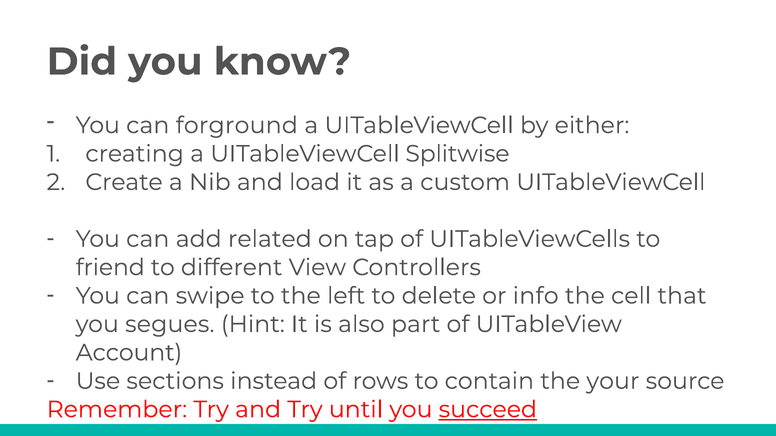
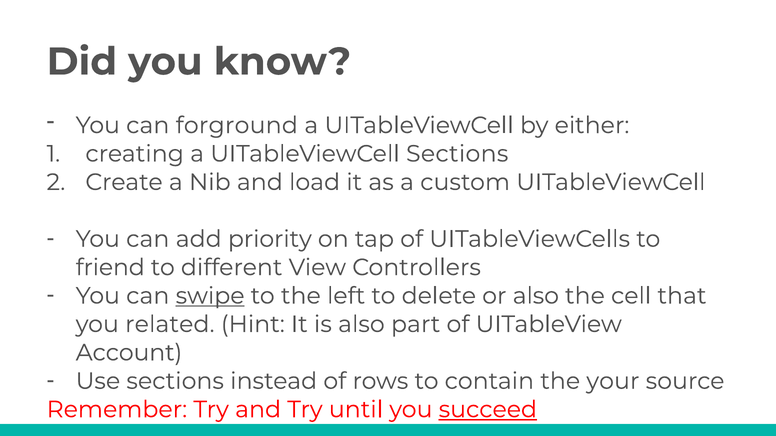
UITableViewCell Splitwise: Splitwise -> Sections (457, 154)
related: related -> priority (270, 239)
swipe underline: none -> present (210, 296)
or info: info -> also (536, 296)
segues: segues -> related (170, 325)
